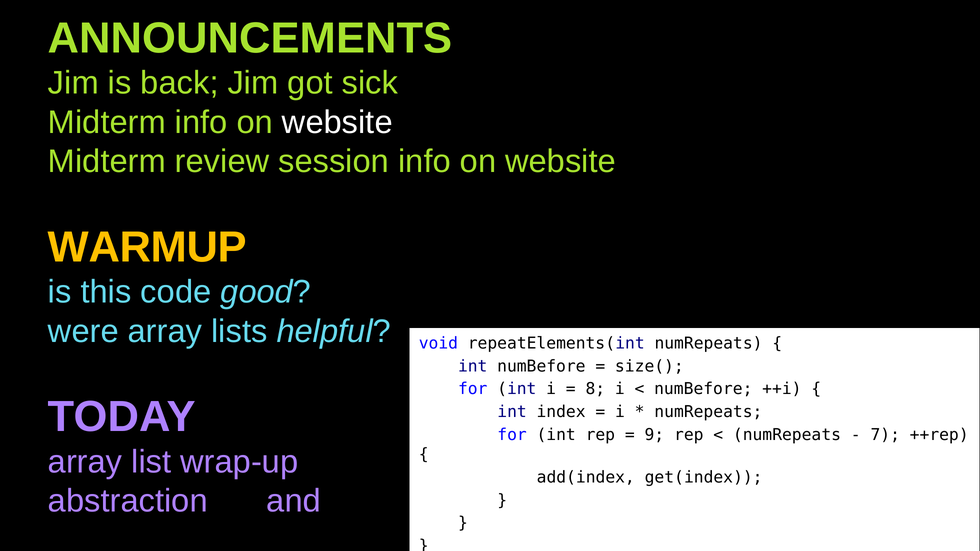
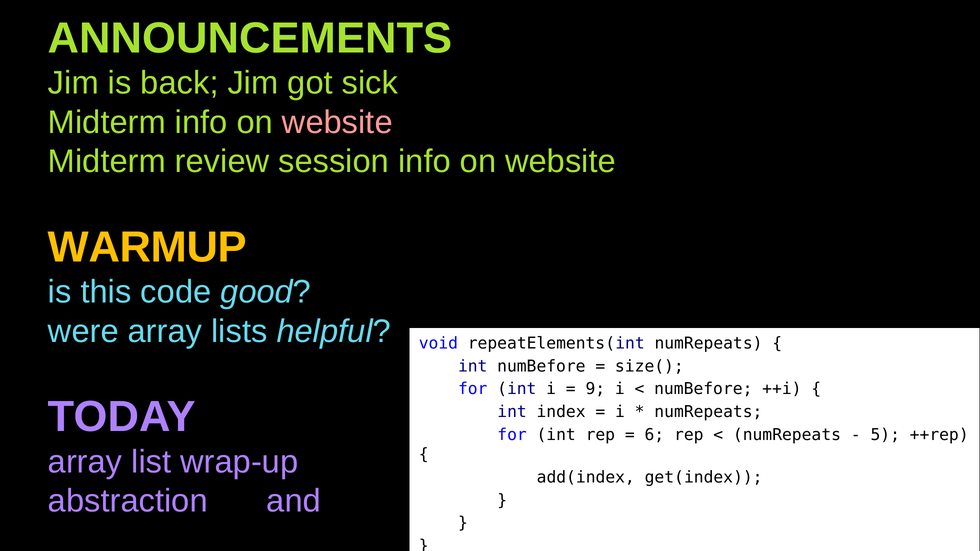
website colour: white -> pink (337, 122)
8: 8 -> 9 (595, 389)
9: 9 -> 6 (654, 435)
7: 7 -> 5 (885, 435)
